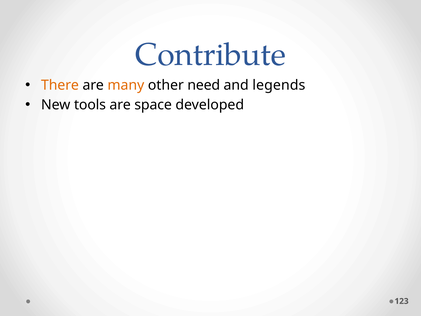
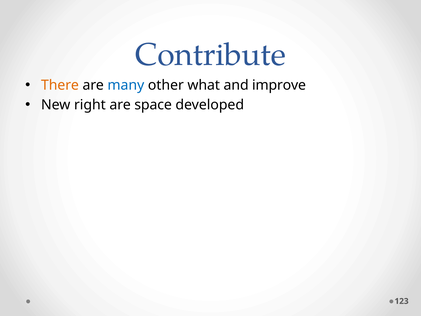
many colour: orange -> blue (126, 85)
need: need -> what (204, 85)
legends: legends -> improve (279, 85)
tools: tools -> right (90, 105)
